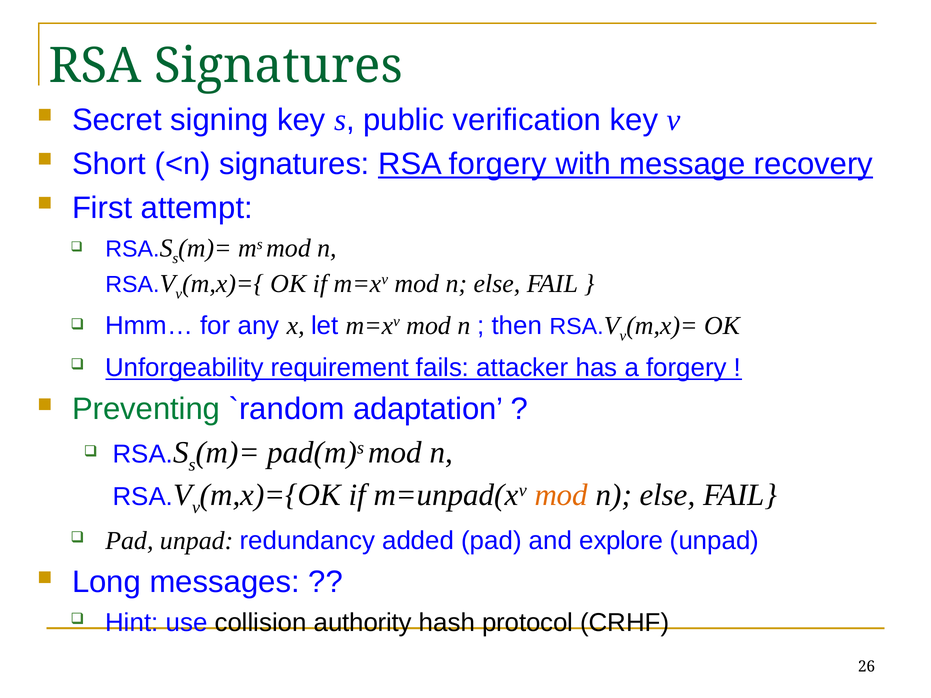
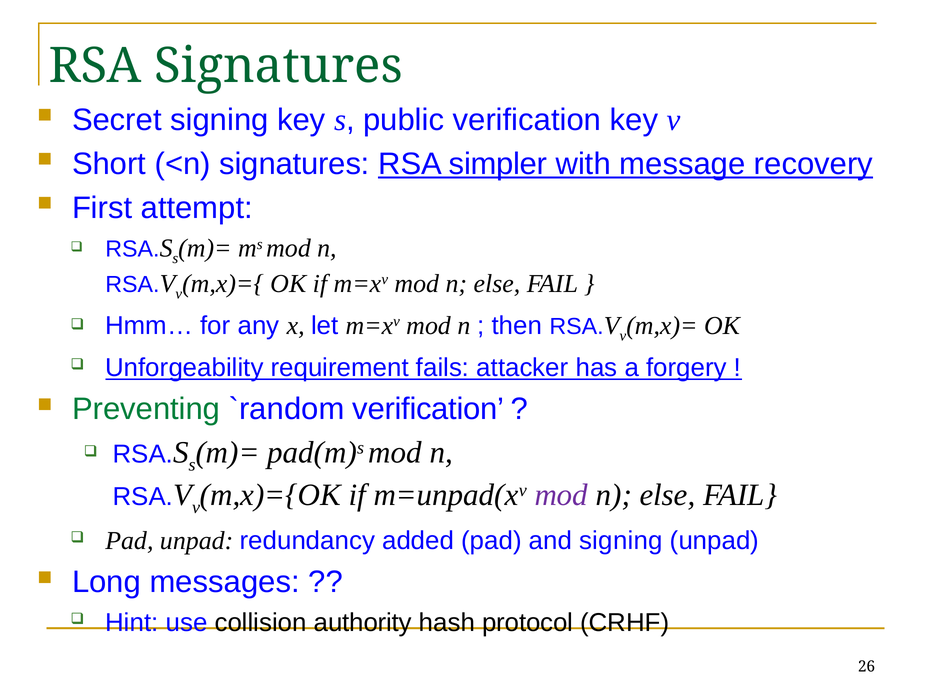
RSA forgery: forgery -> simpler (498, 164)
adaptation: adaptation -> verification (428, 409)
mod colour: orange -> purple (561, 495)
and explore: explore -> signing (621, 541)
